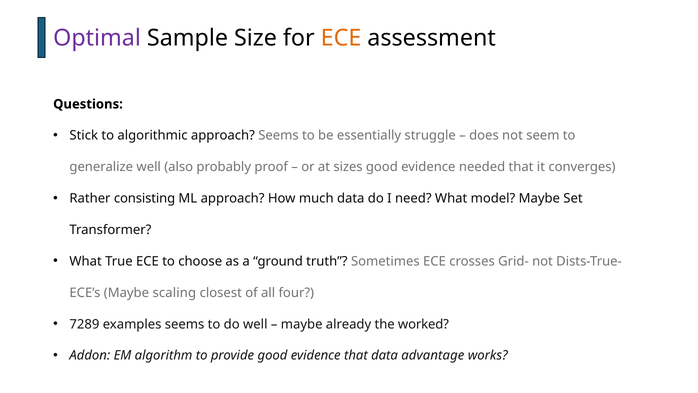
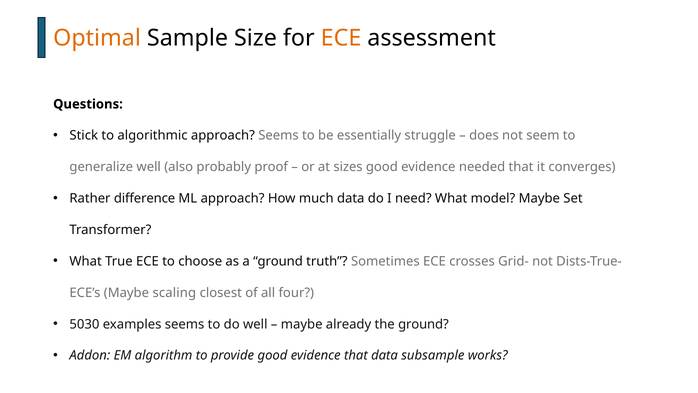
Optimal colour: purple -> orange (97, 38)
consisting: consisting -> difference (145, 198)
7289: 7289 -> 5030 (84, 324)
the worked: worked -> ground (423, 324)
advantage: advantage -> subsample (433, 355)
